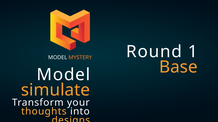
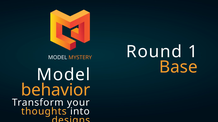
simulate: simulate -> behavior (56, 90)
